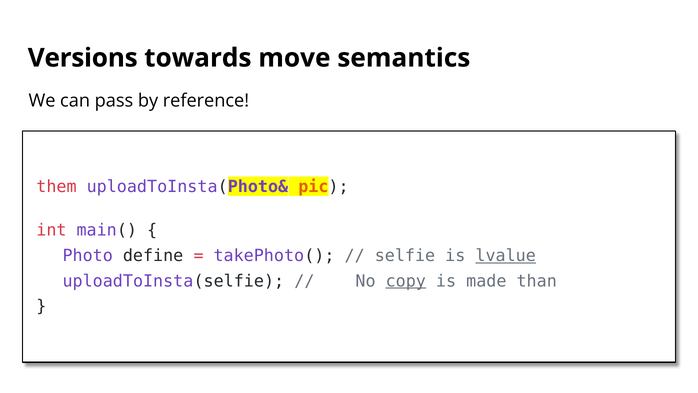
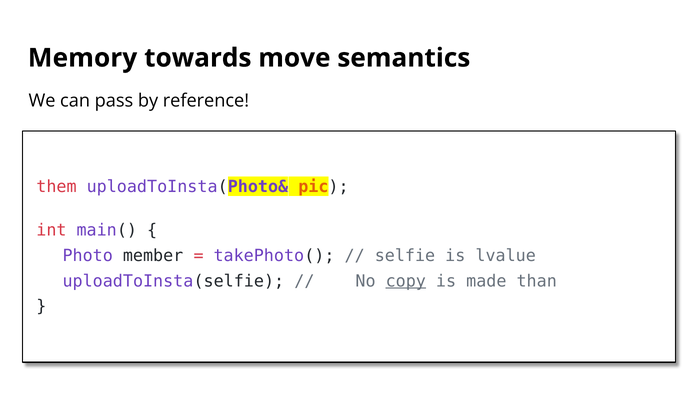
Versions: Versions -> Memory (82, 58)
define: define -> member (153, 255)
lvalue underline: present -> none (506, 255)
